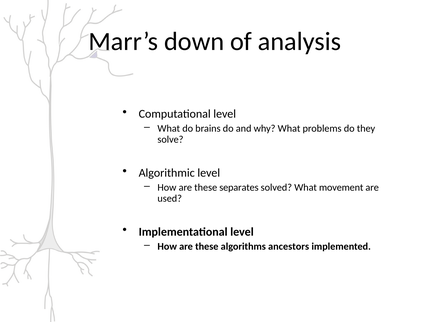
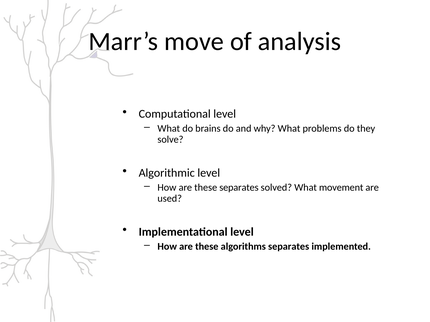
down: down -> move (194, 42)
algorithms ancestors: ancestors -> separates (289, 247)
